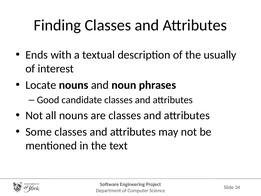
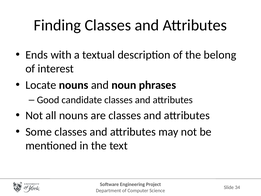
usually: usually -> belong (220, 55)
